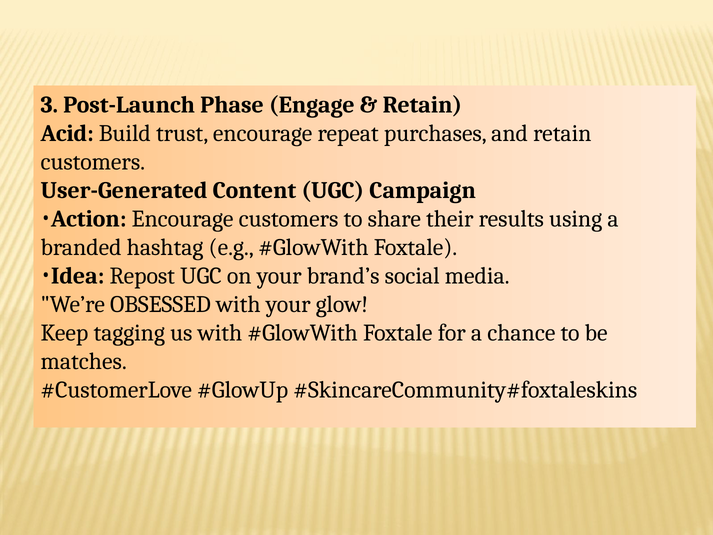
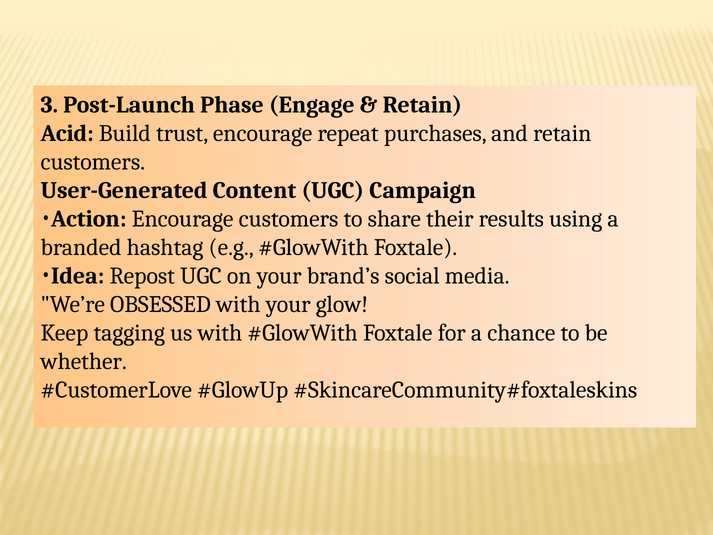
matches: matches -> whether (84, 361)
